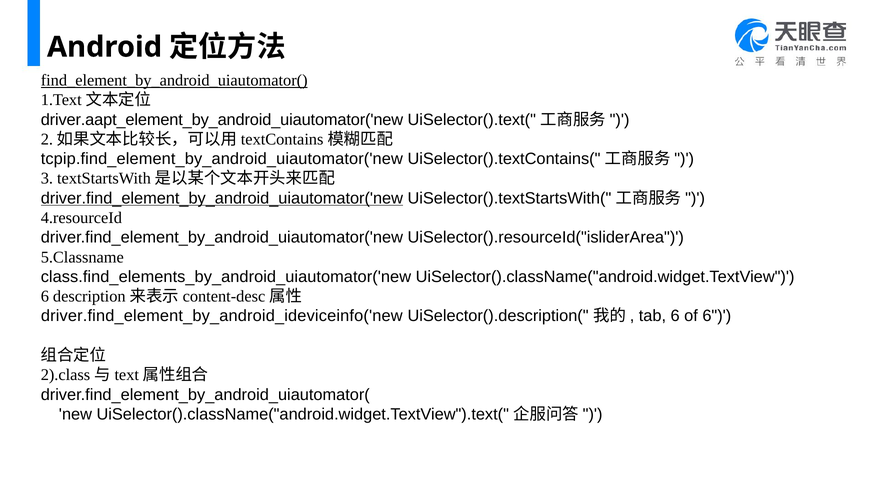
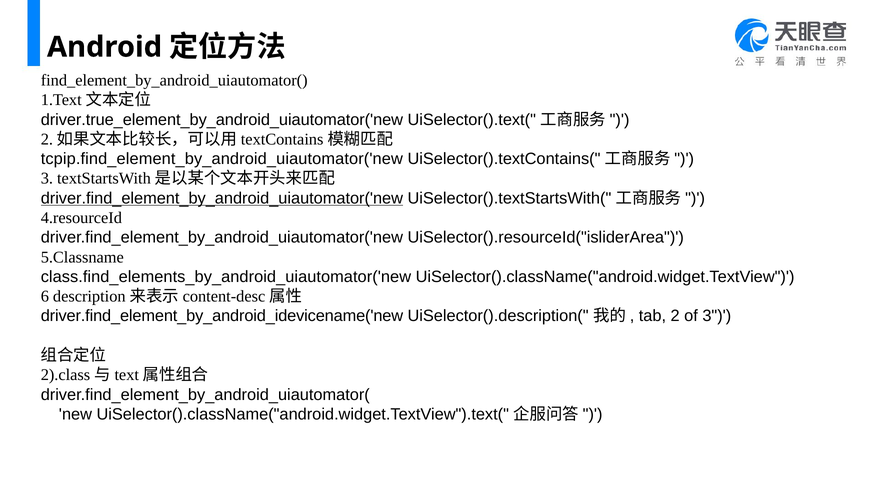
find_element_by_android_uiautomator( underline: present -> none (174, 80)
driver.aapt_element_by_android_uiautomator('new: driver.aapt_element_by_android_uiautomator('new -> driver.true_element_by_android_uiautomator('new (222, 120)
driver.find_element_by_android_ideviceinfo('new: driver.find_element_by_android_ideviceinfo('new -> driver.find_element_by_android_idevicename('new (222, 316)
tab 6: 6 -> 2 (675, 316)
of 6: 6 -> 3 (717, 316)
